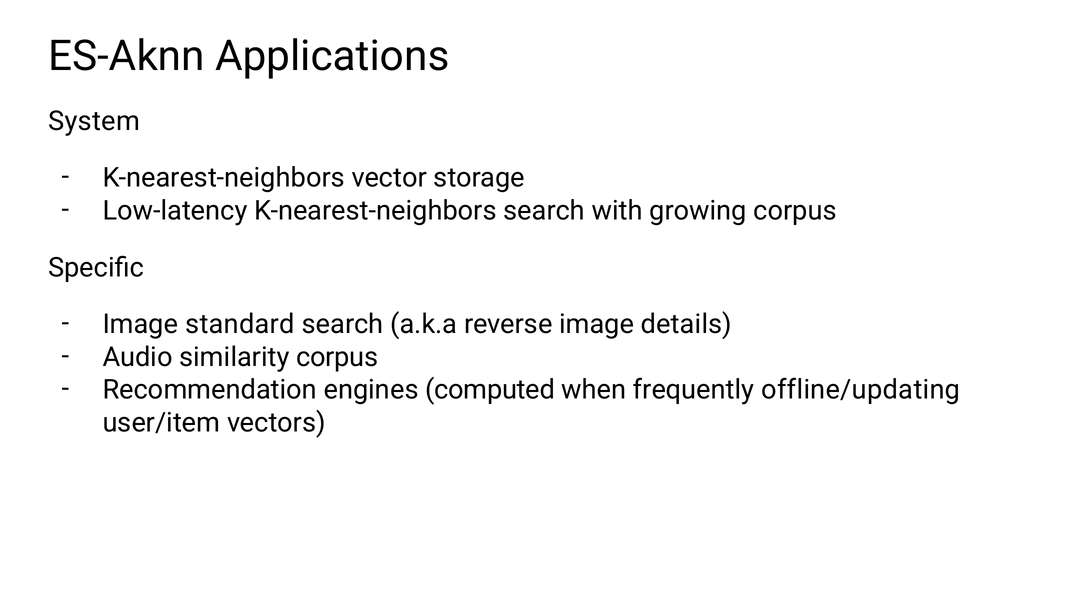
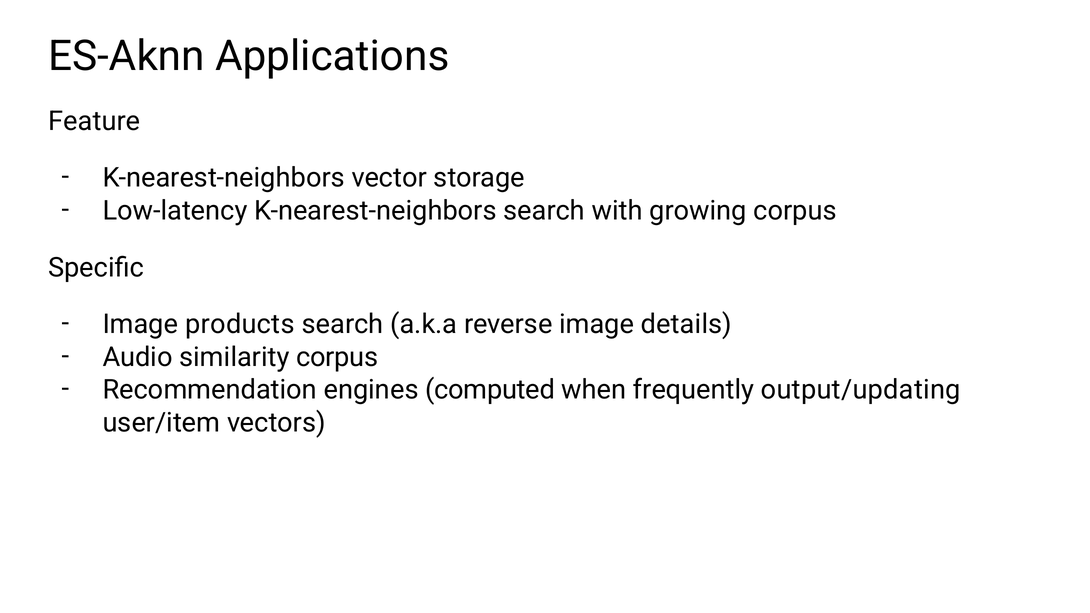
System: System -> Feature (94, 121)
standard: standard -> products (240, 325)
offline/updating: offline/updating -> output/updating (861, 390)
